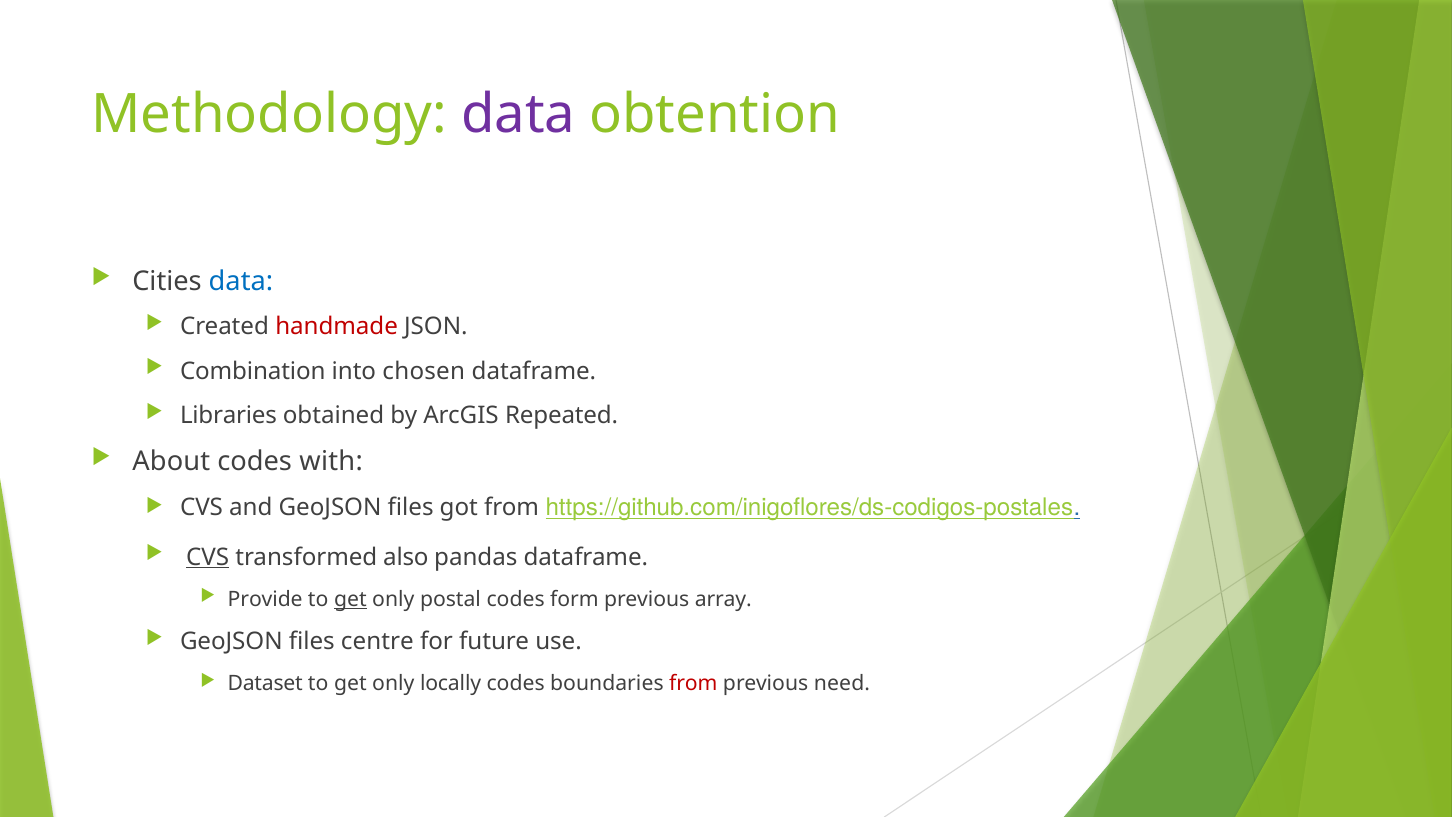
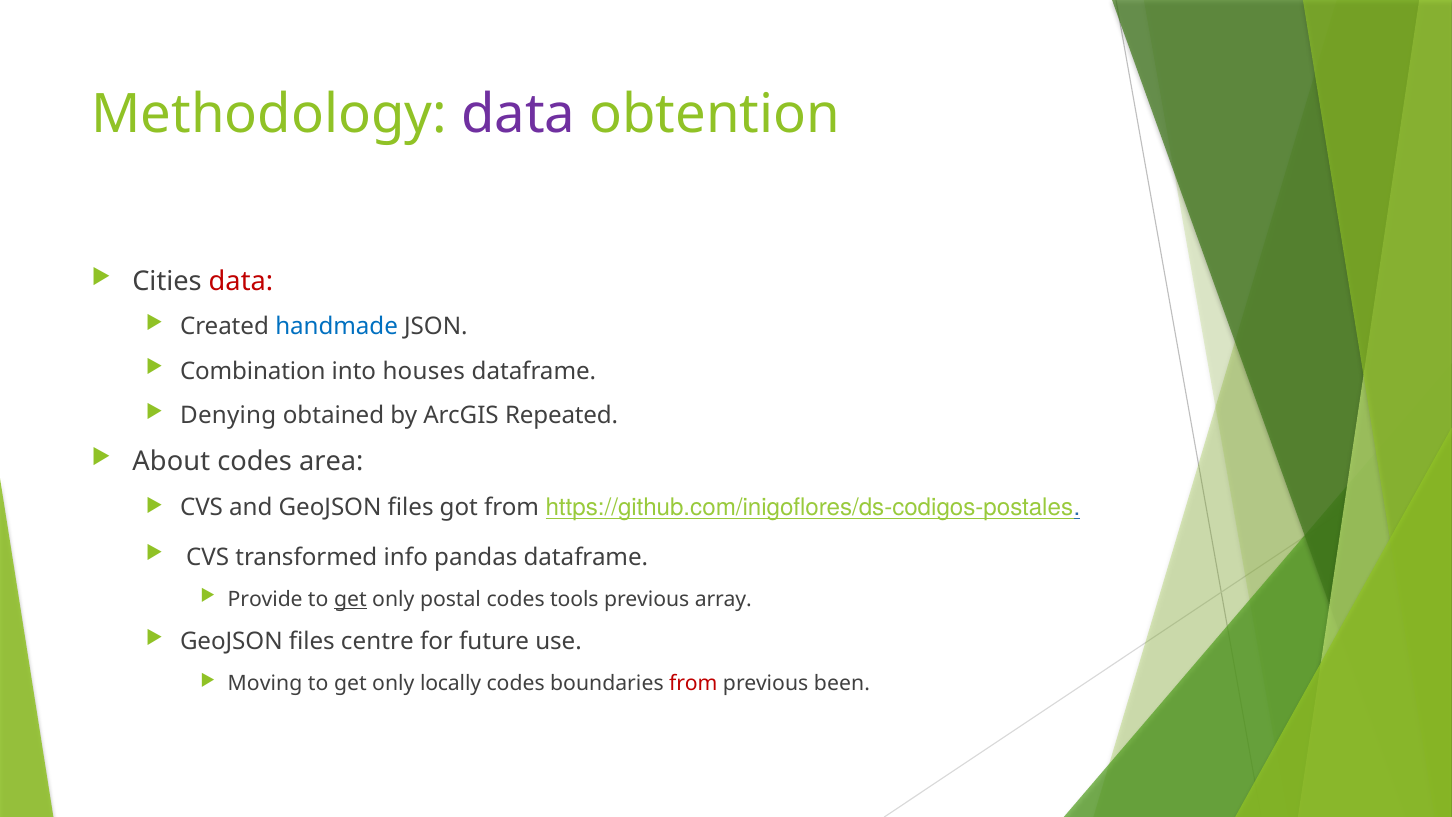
data colour: blue -> red (241, 281)
handmade colour: red -> blue (337, 327)
chosen: chosen -> houses (424, 371)
Libraries: Libraries -> Denying (228, 415)
with: with -> area (331, 461)
CVS underline: present -> none (208, 557)
also: also -> info (406, 557)
form: form -> tools (574, 599)
Dataset: Dataset -> Moving (265, 684)
need: need -> been (842, 684)
